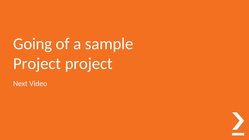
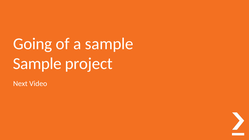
Project: Project -> Sample (37, 64)
